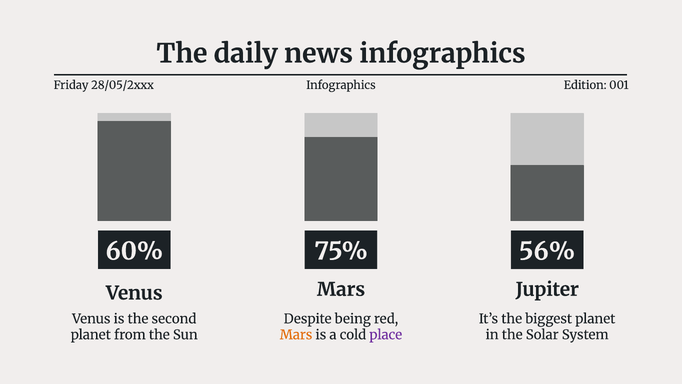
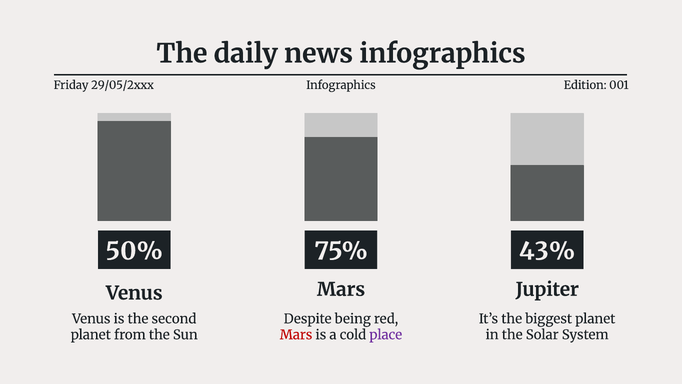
28/05/2xxx: 28/05/2xxx -> 29/05/2xxx (122, 85)
60%: 60% -> 50% (134, 251)
56%: 56% -> 43% (547, 251)
Mars colour: orange -> red (296, 335)
